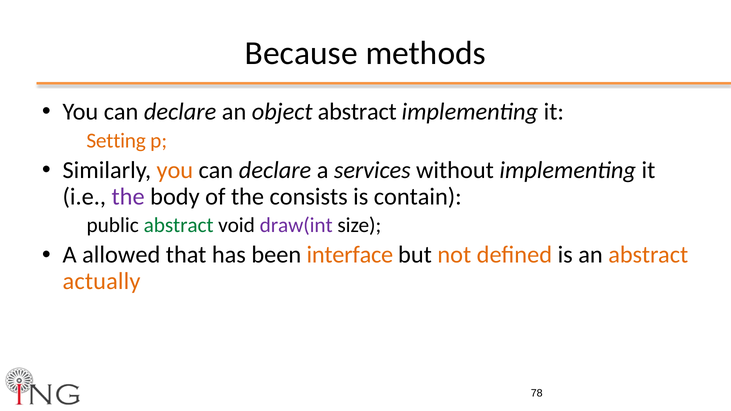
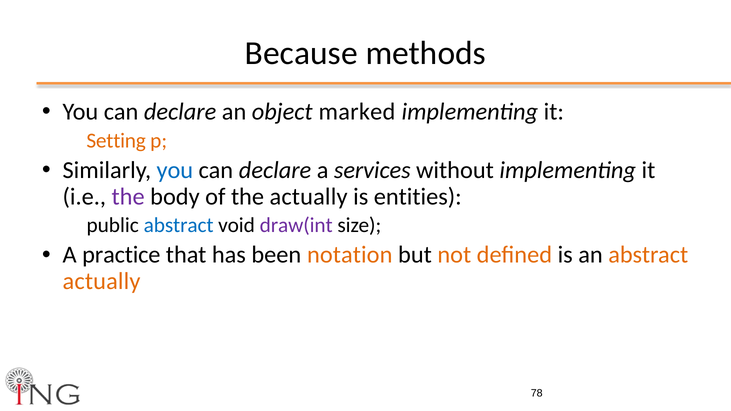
object abstract: abstract -> marked (357, 112)
you colour: orange -> blue (175, 170)
the consists: consists -> actually (309, 197)
contain: contain -> entities (418, 197)
abstract colour: green -> blue (179, 226)
allowed: allowed -> practice (121, 255)
interface: interface -> notation (350, 255)
